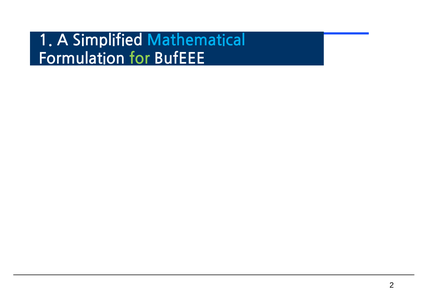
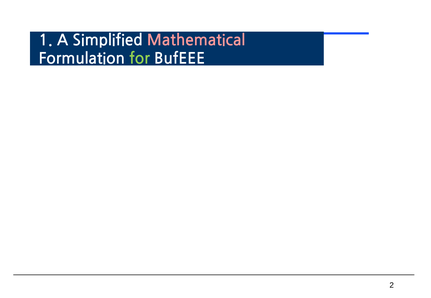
Mathematical colour: light blue -> pink (196, 40)
